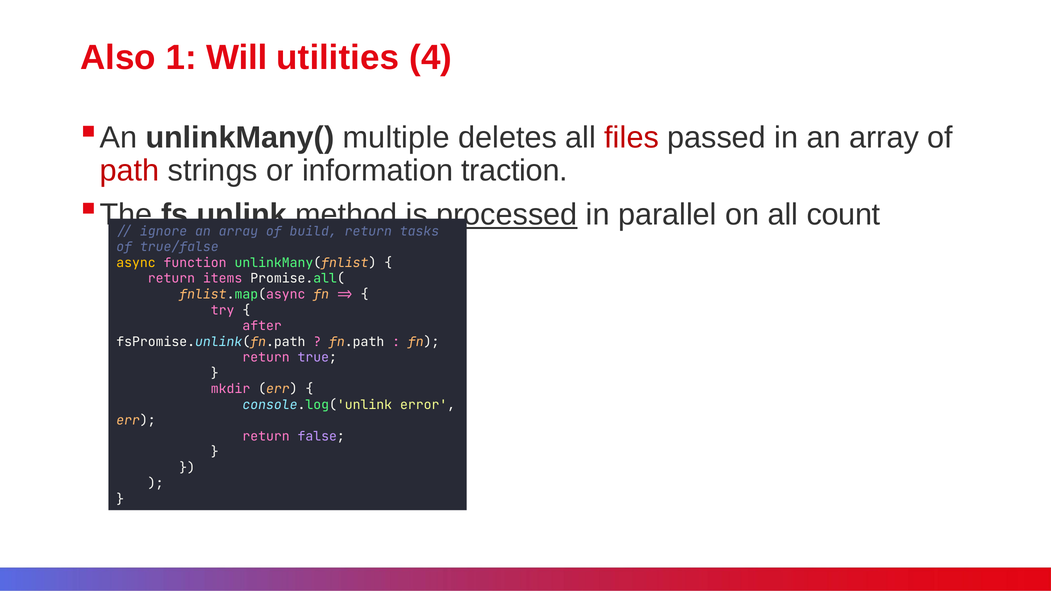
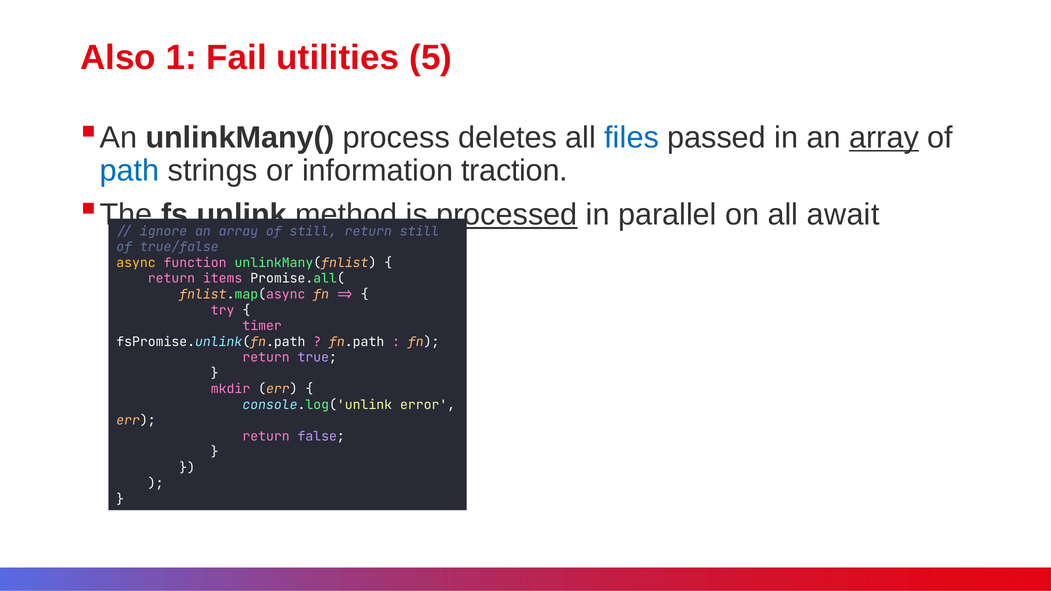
Will: Will -> Fail (237, 58)
4: 4 -> 5 (431, 58)
multiple: multiple -> process (396, 138)
files colour: red -> blue (632, 138)
array underline: none -> present (884, 138)
path colour: red -> blue (130, 171)
count: count -> await (843, 215)
build: build -> still (313, 231)
tasks: tasks -> still (420, 231)
after: after -> timer (262, 326)
